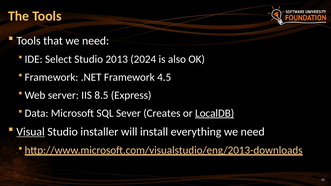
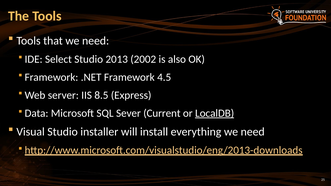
2024: 2024 -> 2002 (143, 59)
Creates: Creates -> Current (162, 113)
Visual underline: present -> none (31, 132)
